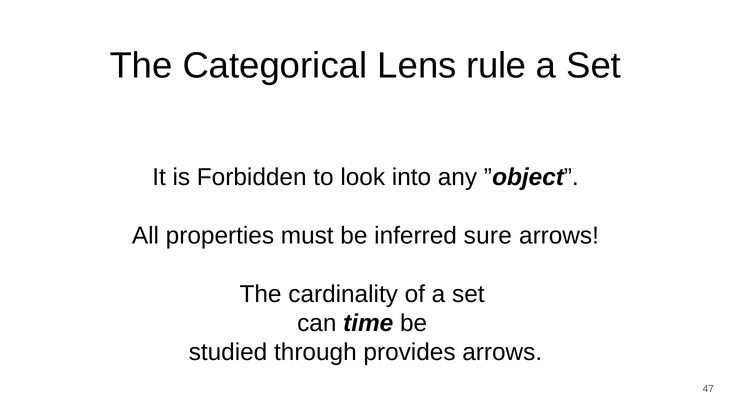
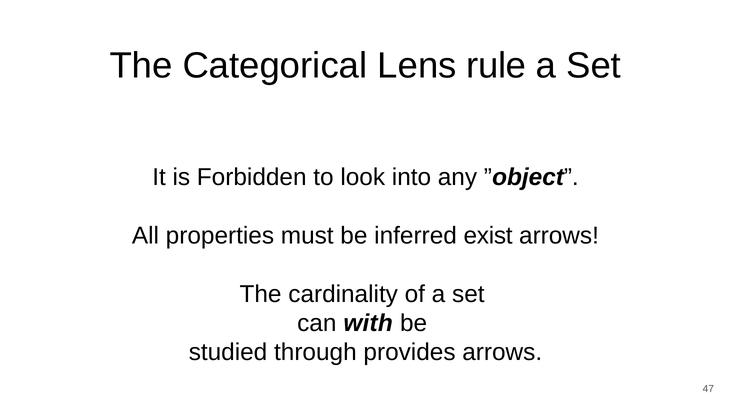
sure: sure -> exist (488, 236)
time: time -> with (368, 323)
